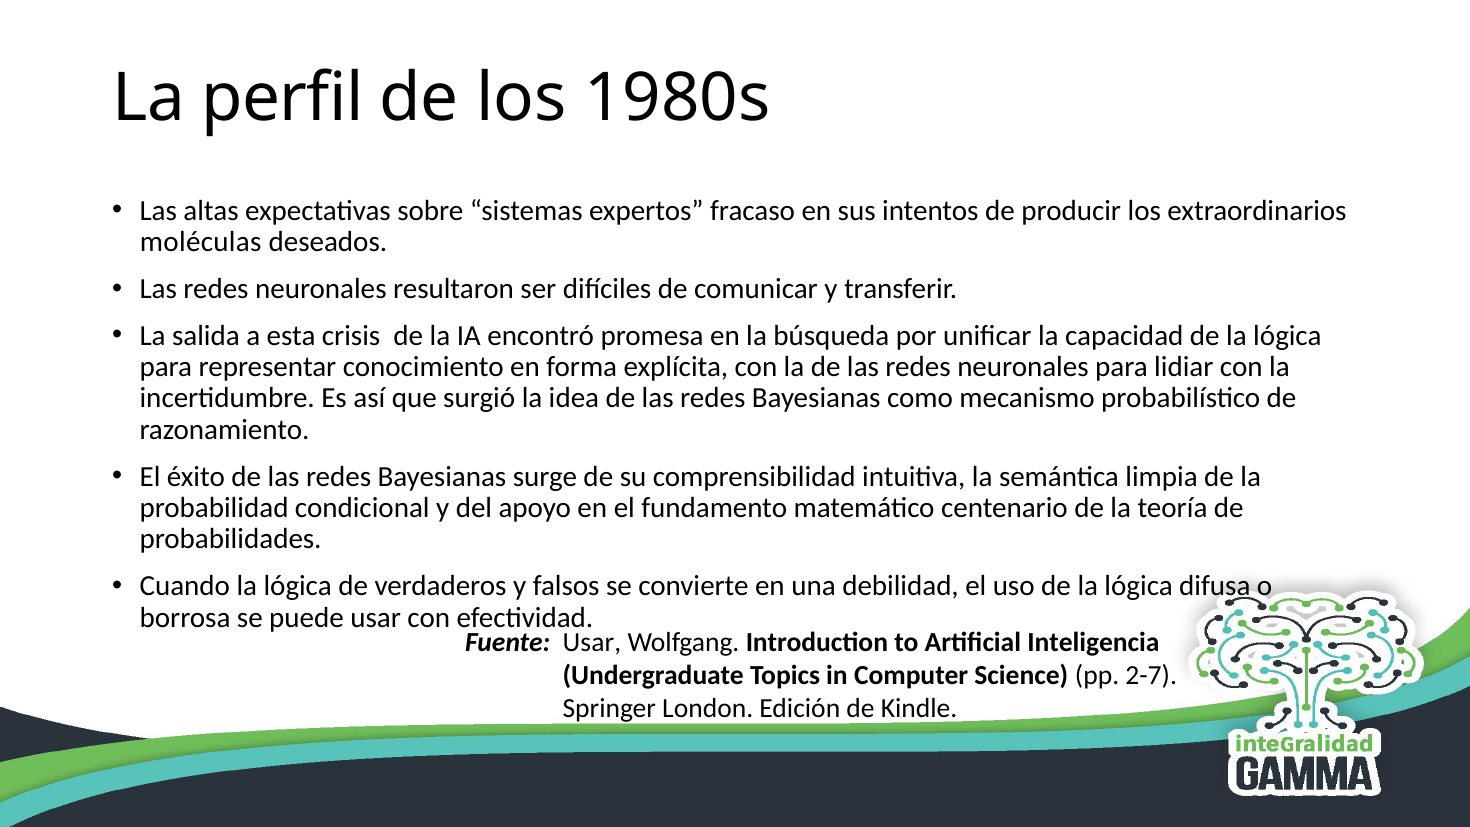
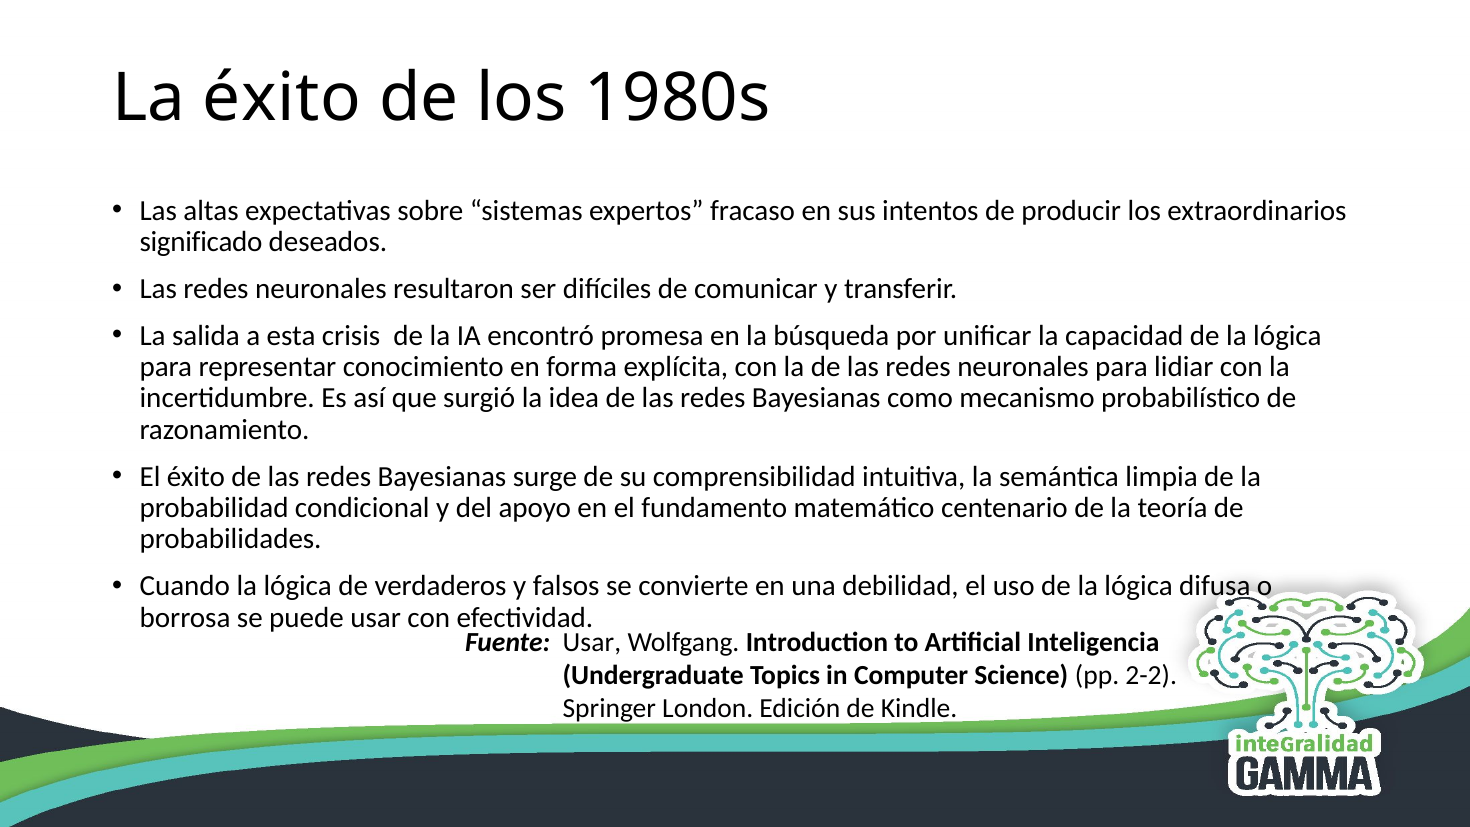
La perfil: perfil -> éxito (282, 98)
moléculas: moléculas -> significado (201, 242)
2-7: 2-7 -> 2-2 (1151, 675)
